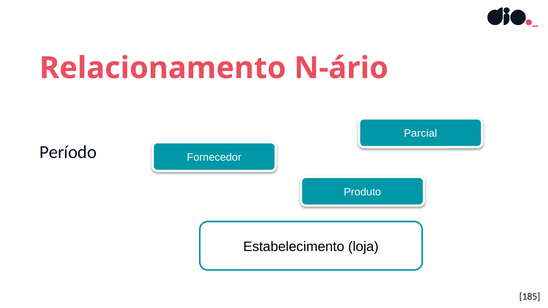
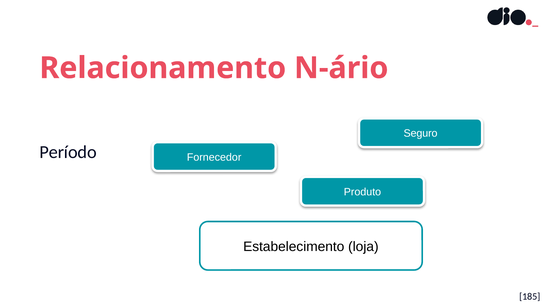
Parcial: Parcial -> Seguro (421, 134)
